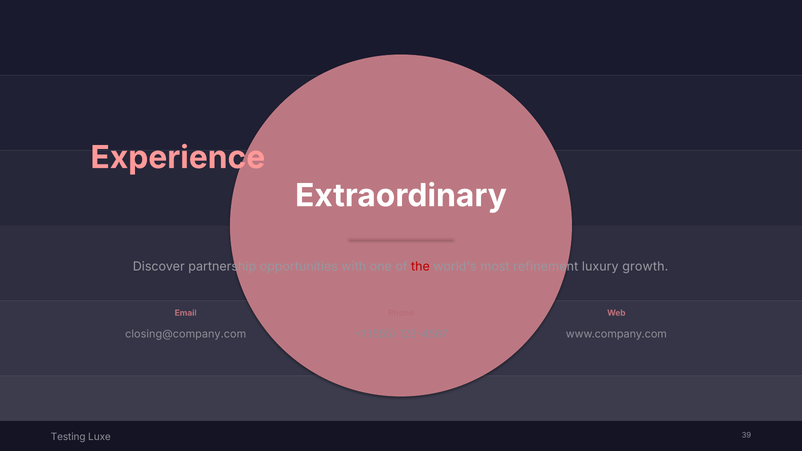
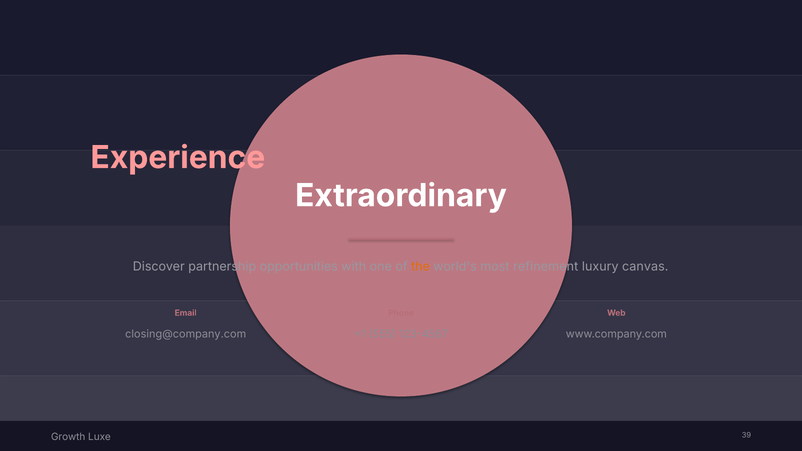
the colour: red -> orange (420, 267)
growth: growth -> canvas (645, 267)
Testing: Testing -> Growth (68, 437)
